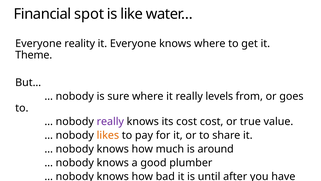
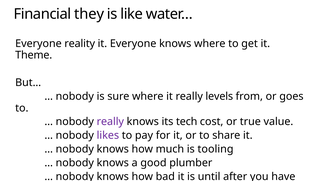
spot: spot -> they (89, 14)
its cost: cost -> tech (187, 121)
likes colour: orange -> purple (108, 135)
around: around -> tooling (216, 149)
